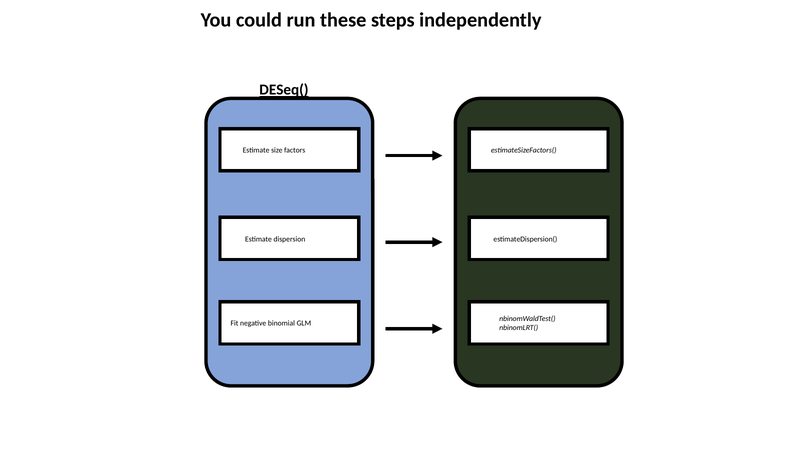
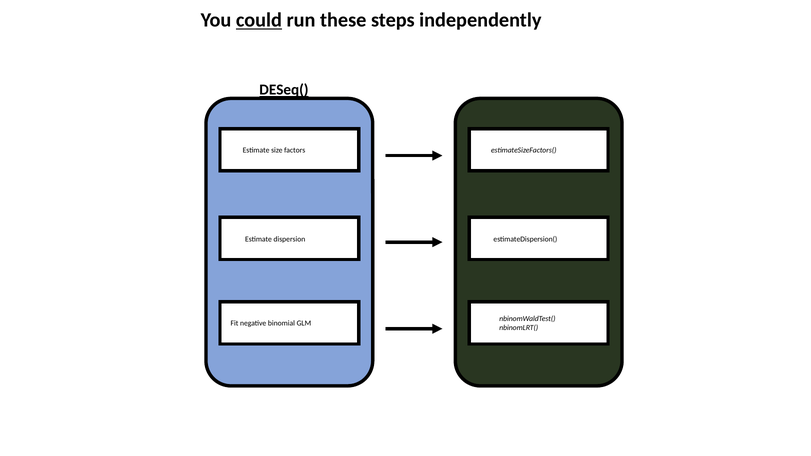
could underline: none -> present (259, 20)
